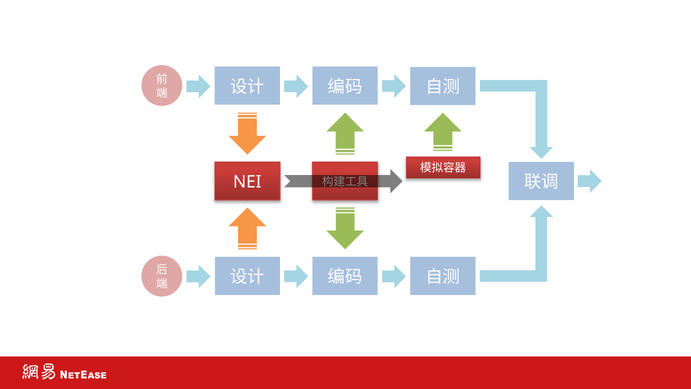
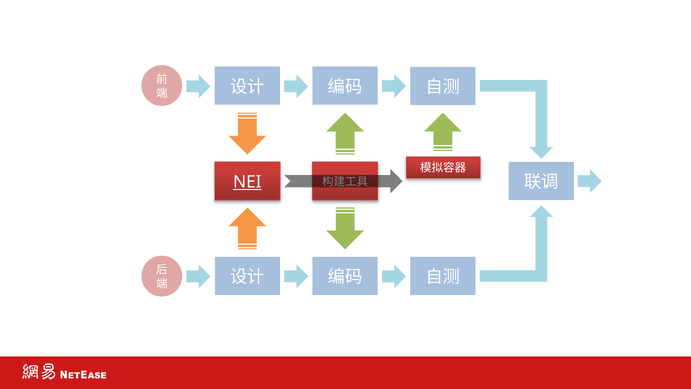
NEI underline: none -> present (247, 182)
